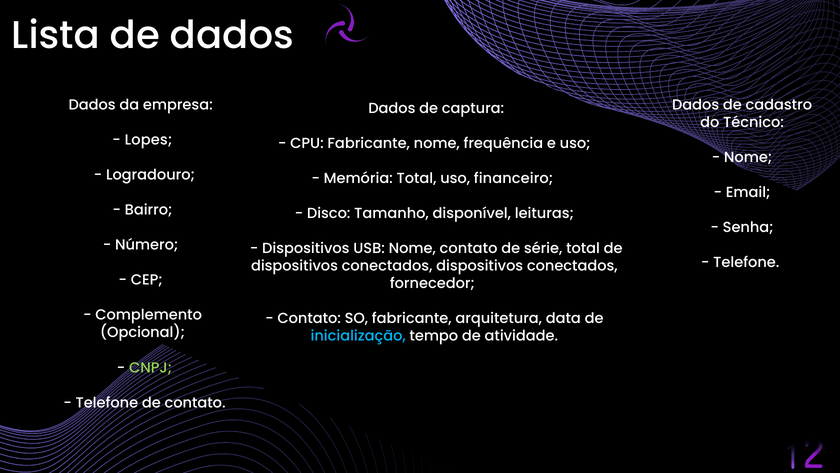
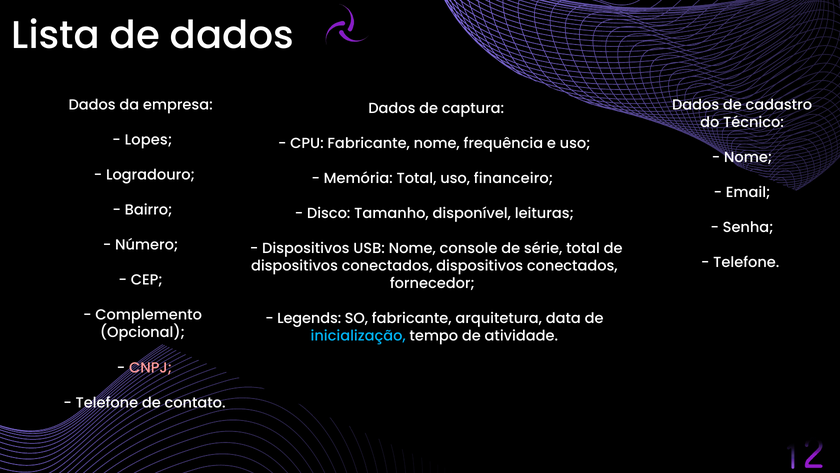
Nome contato: contato -> console (469, 248)
Contato: Contato -> Legends (309, 318)
CNPJ colour: light green -> pink (151, 367)
